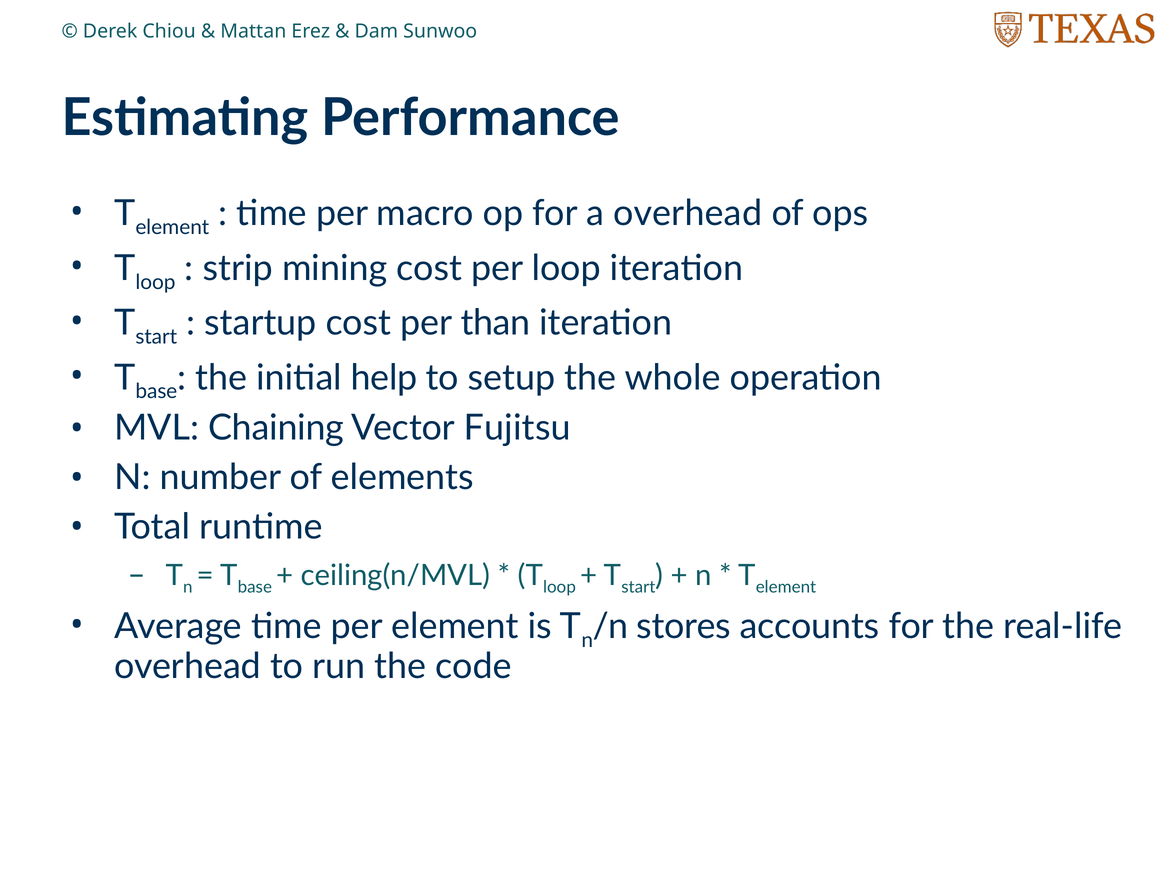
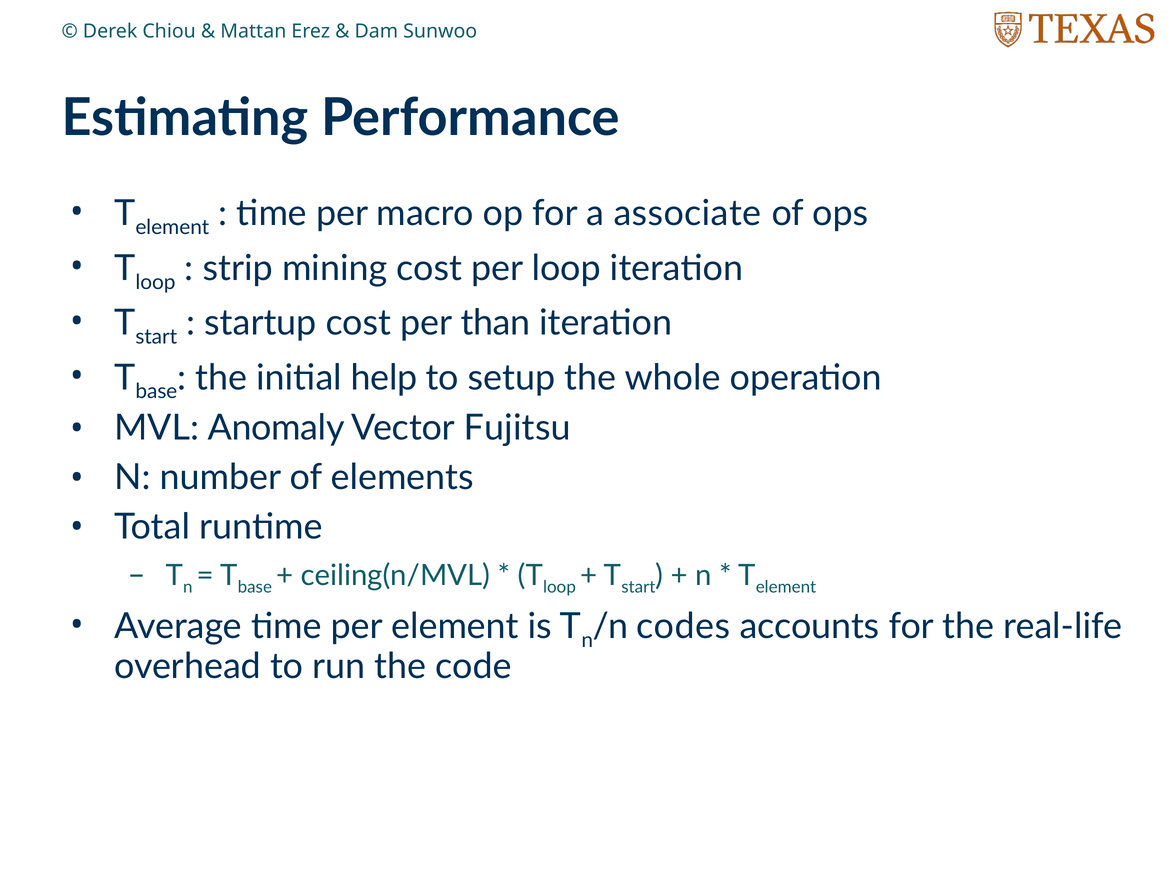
a overhead: overhead -> associate (687, 213)
Chaining: Chaining -> Anomaly (276, 428)
stores: stores -> codes (683, 626)
